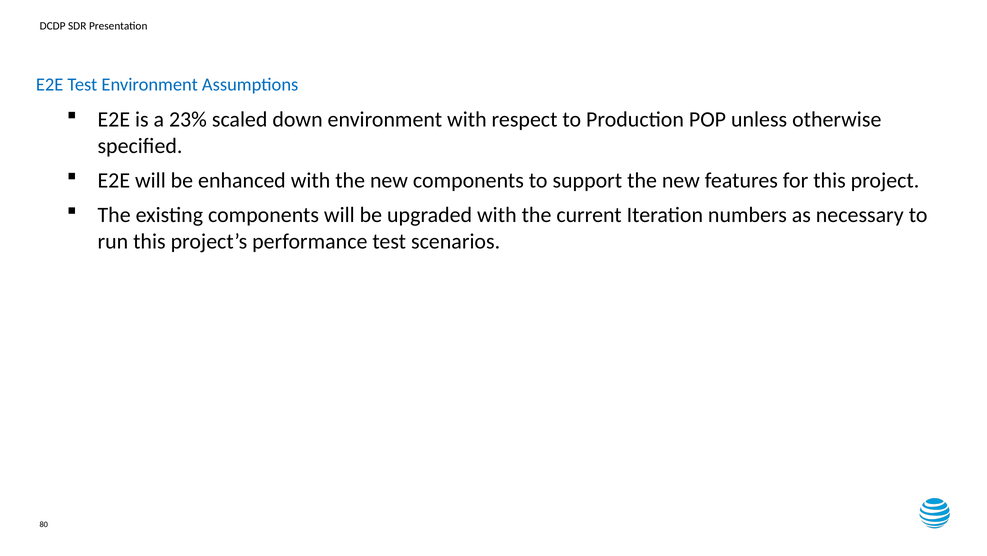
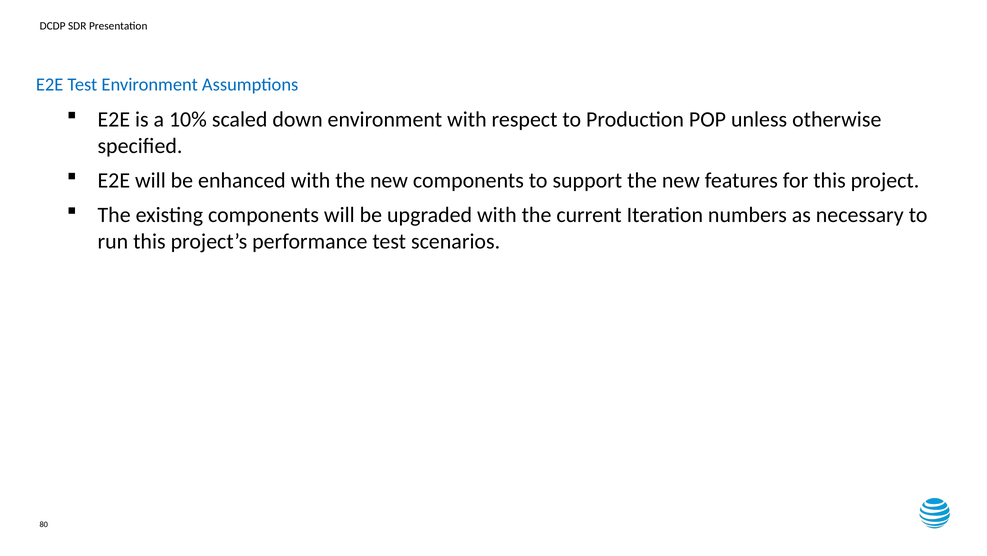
23%: 23% -> 10% (188, 119)
